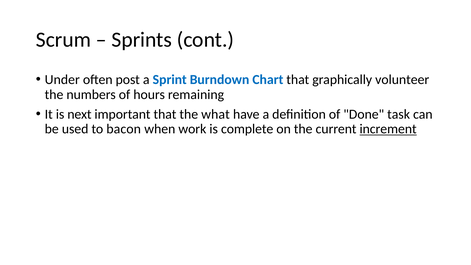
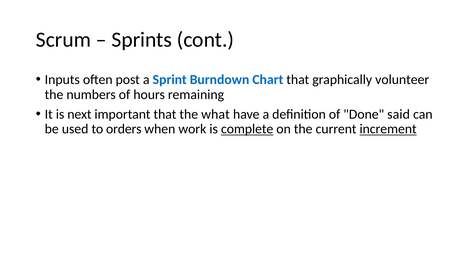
Under: Under -> Inputs (62, 80)
task: task -> said (399, 114)
bacon: bacon -> orders (124, 129)
complete underline: none -> present (247, 129)
